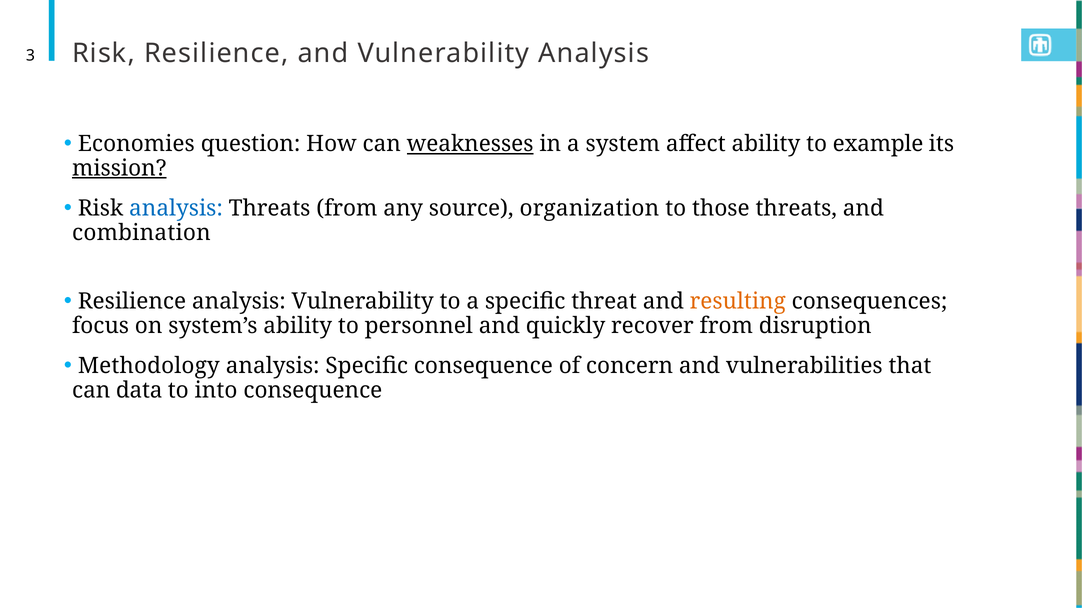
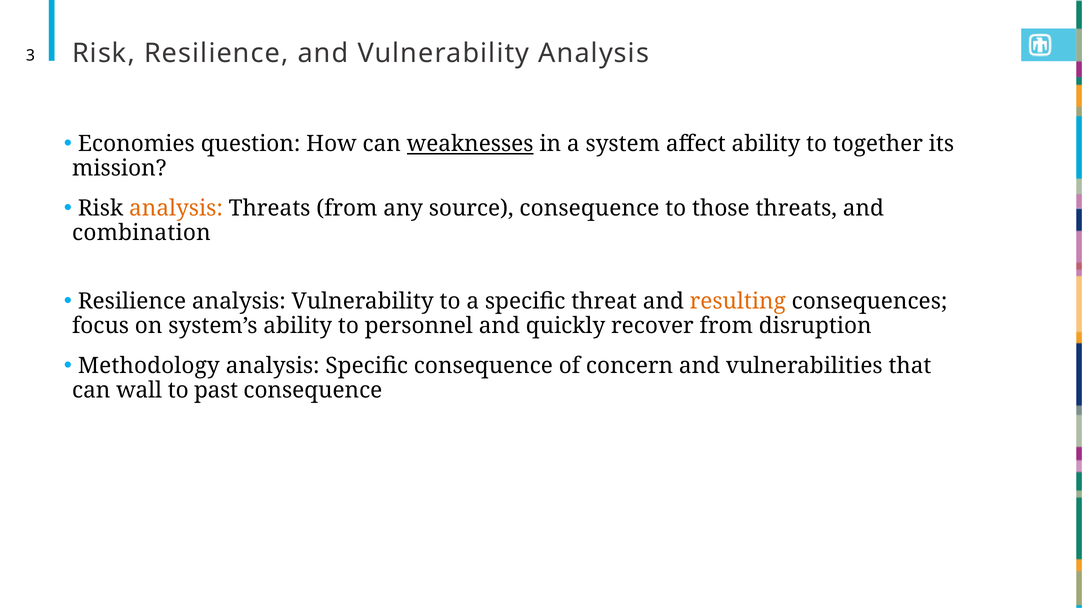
example: example -> together (878, 144)
mission underline: present -> none (119, 168)
analysis colour: blue -> orange (176, 209)
source organization: organization -> consequence (589, 209)
data: data -> wall (139, 390)
into: into -> past (216, 390)
